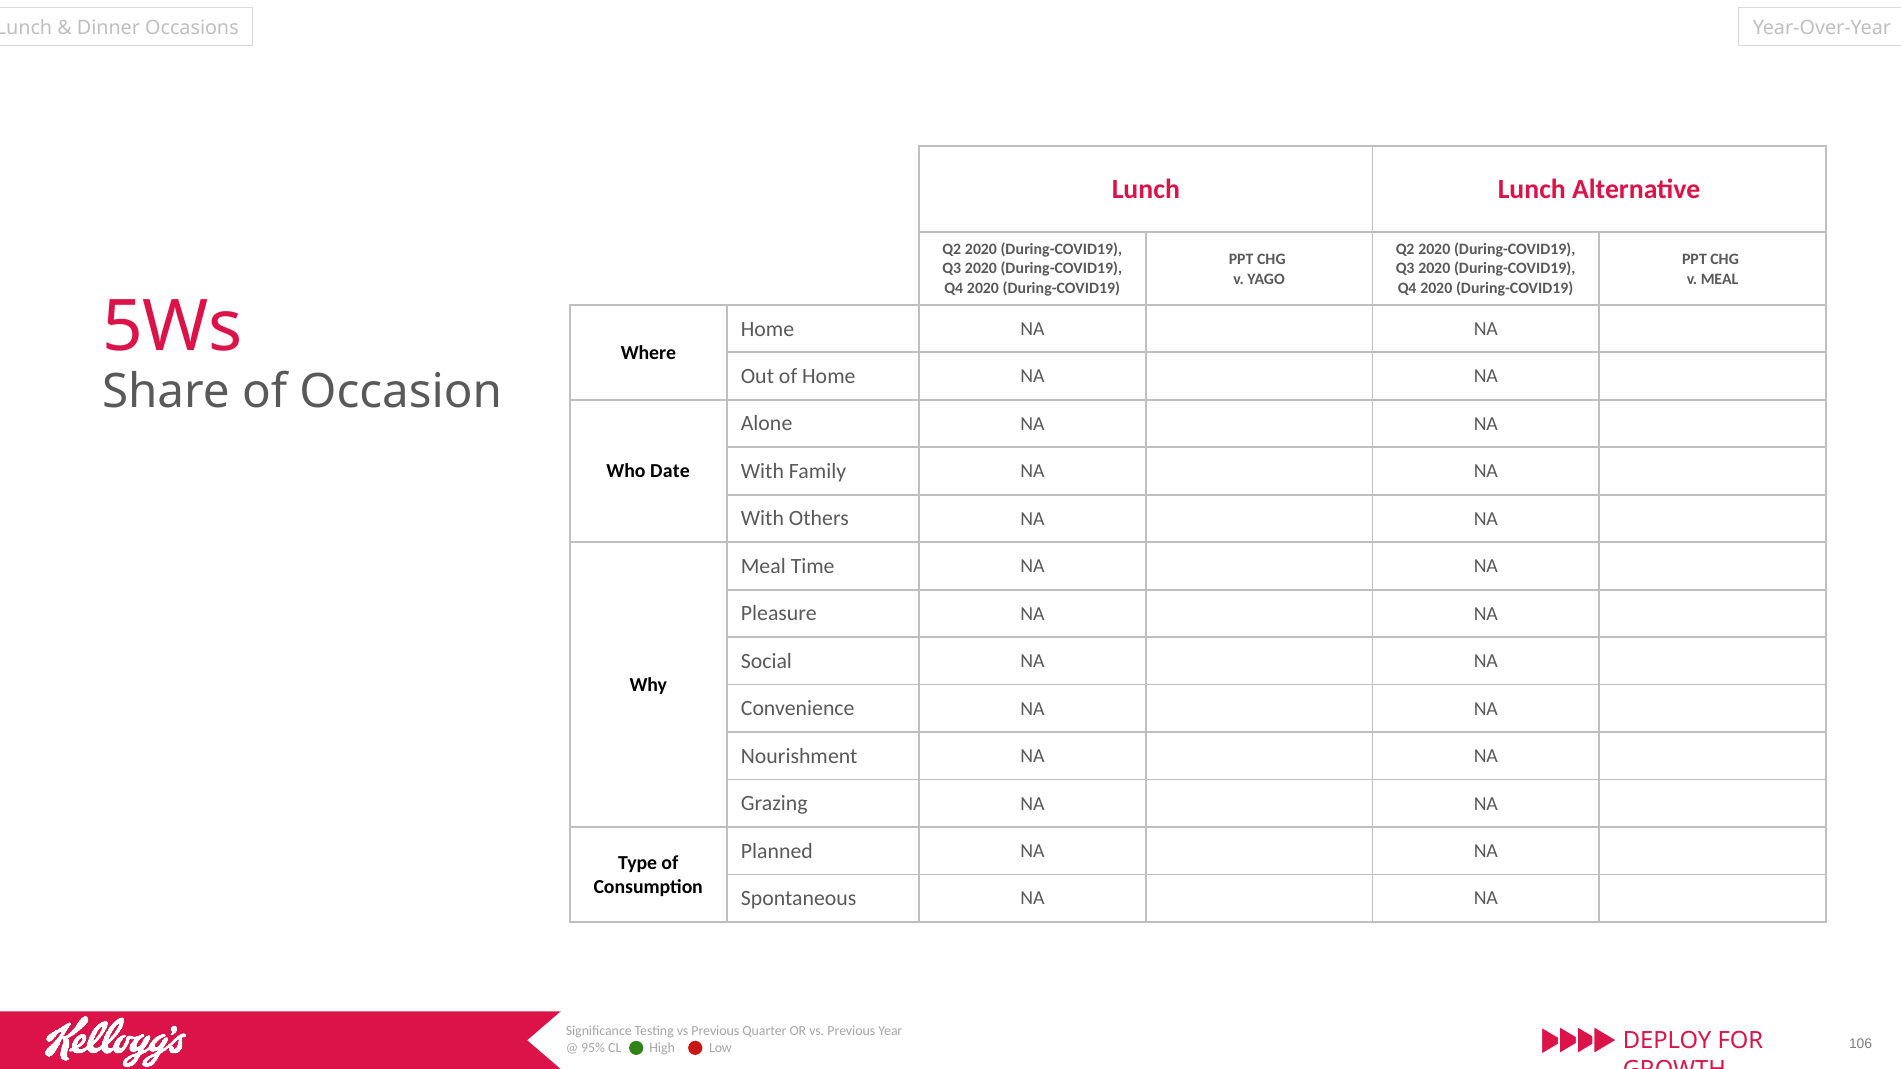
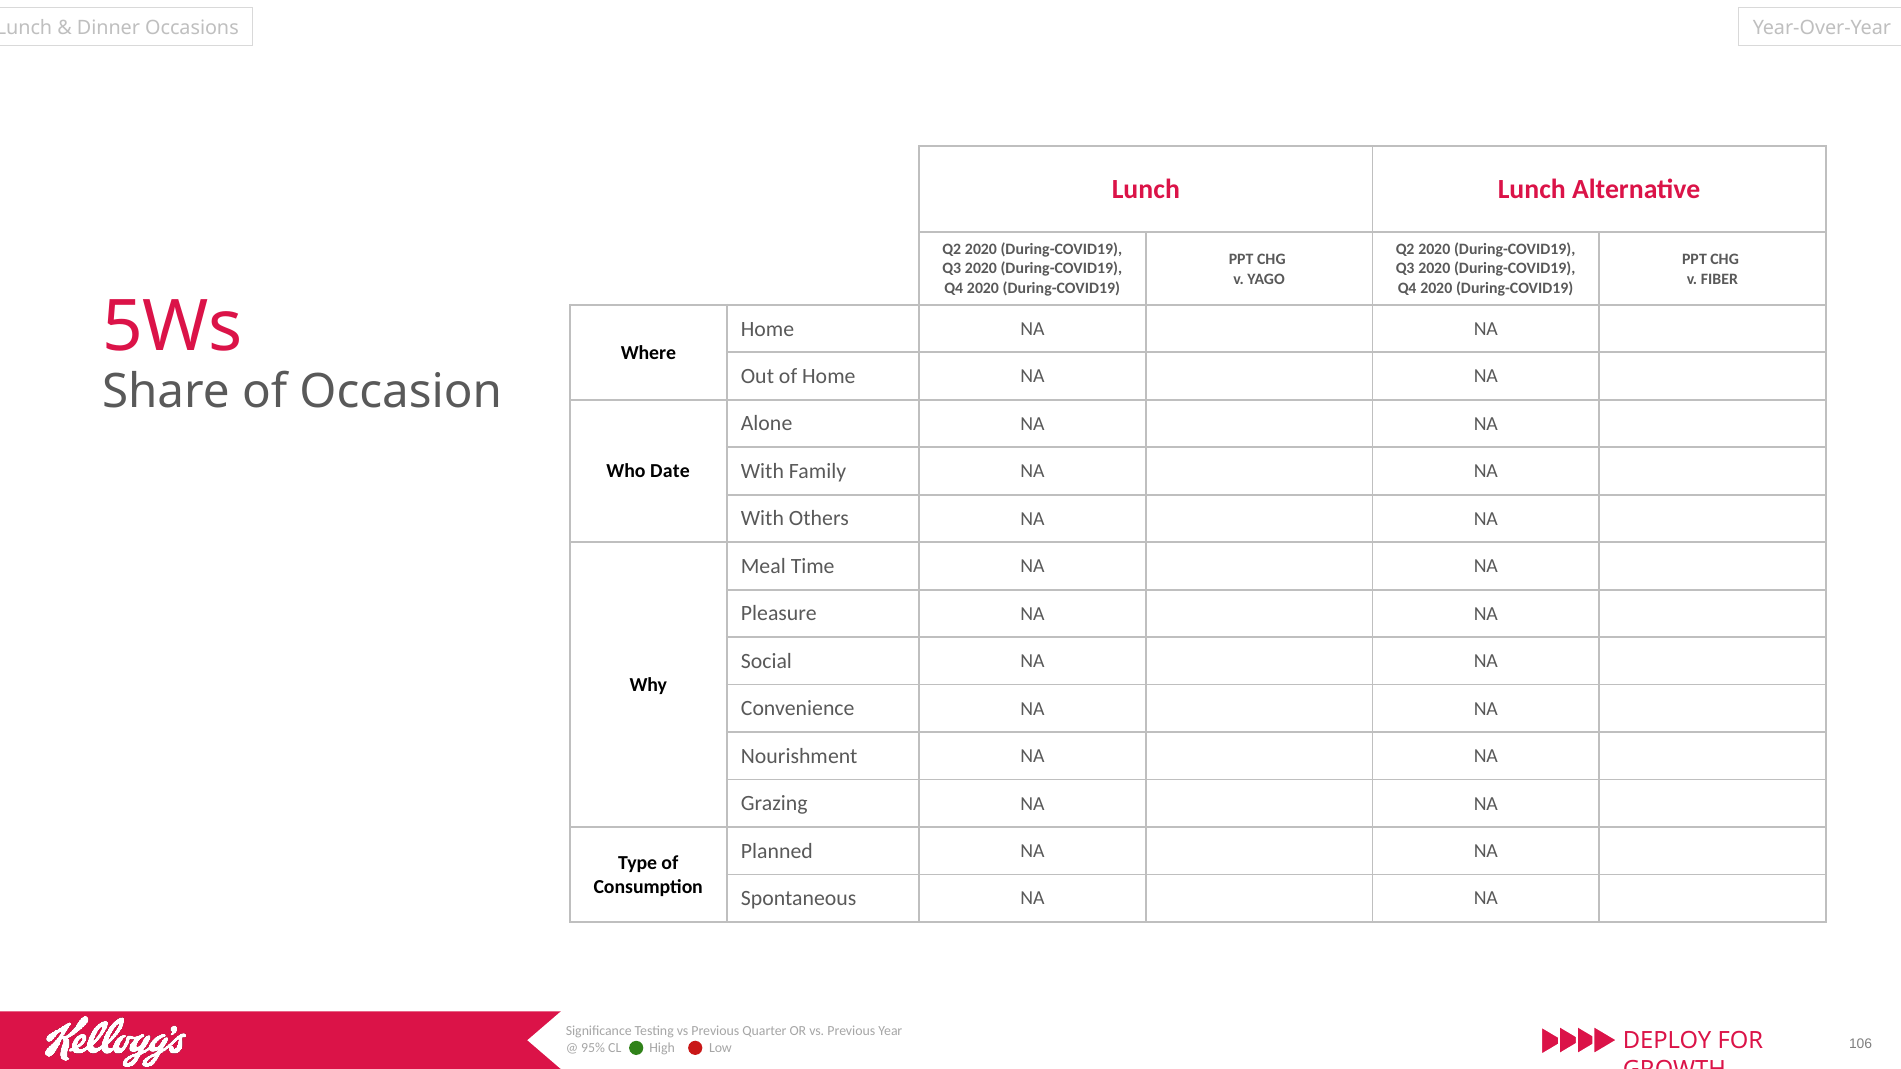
v MEAL: MEAL -> FIBER (1719, 279)
